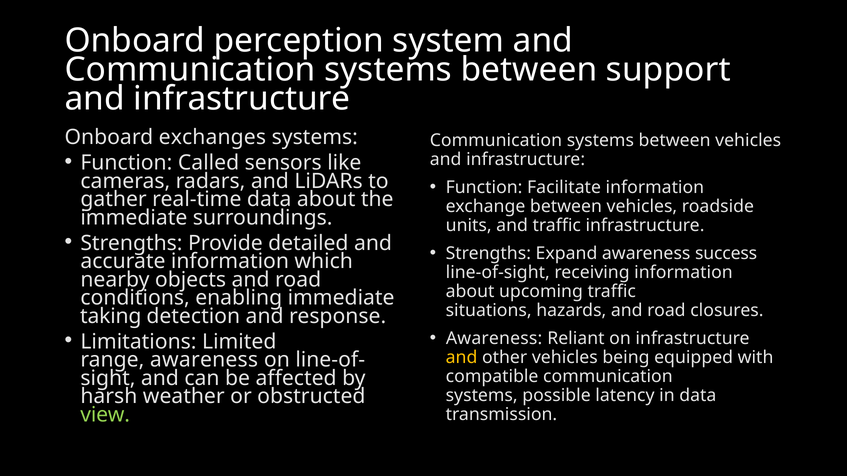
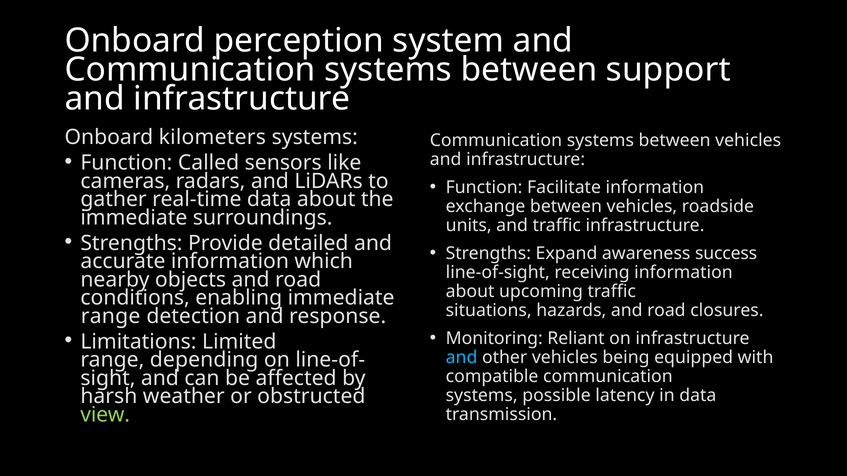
exchanges: exchanges -> kilometers (212, 138)
taking: taking -> range (111, 317)
Awareness: Awareness -> Monitoring (494, 339)
and colour: yellow -> light blue (462, 358)
range awareness: awareness -> depending (204, 360)
